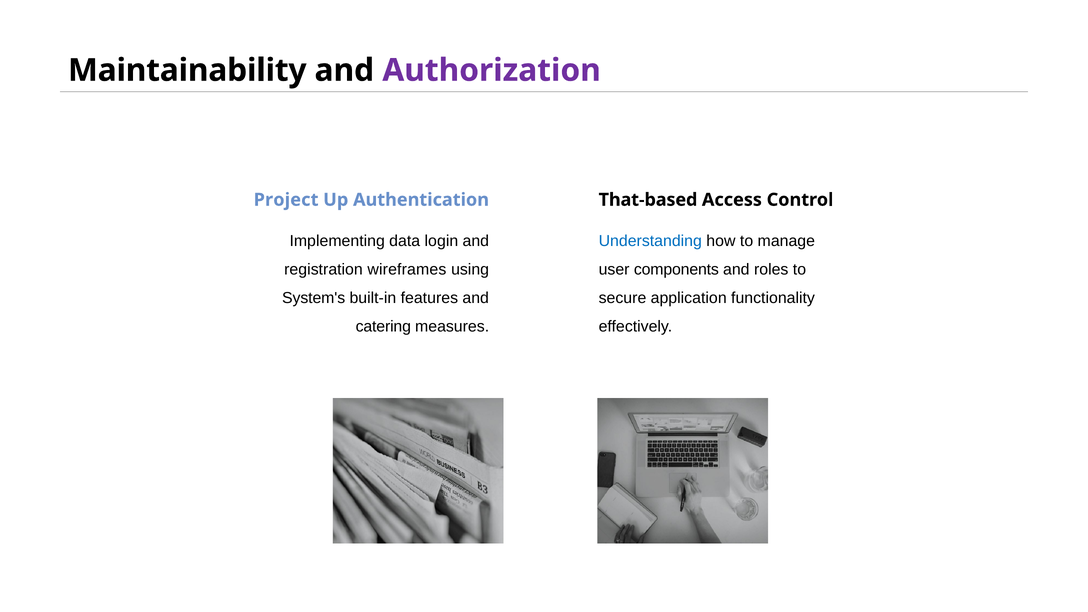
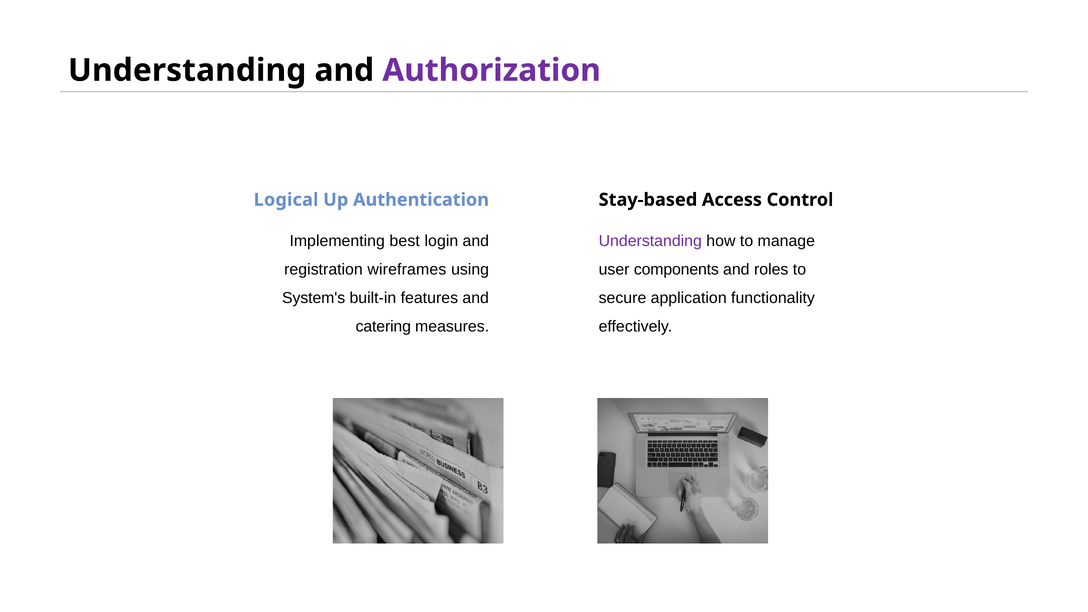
Maintainability: Maintainability -> Understanding (187, 70)
Project: Project -> Logical (286, 200)
That-based: That-based -> Stay-based (648, 200)
data: data -> best (405, 241)
Understanding colour: blue -> purple (650, 241)
